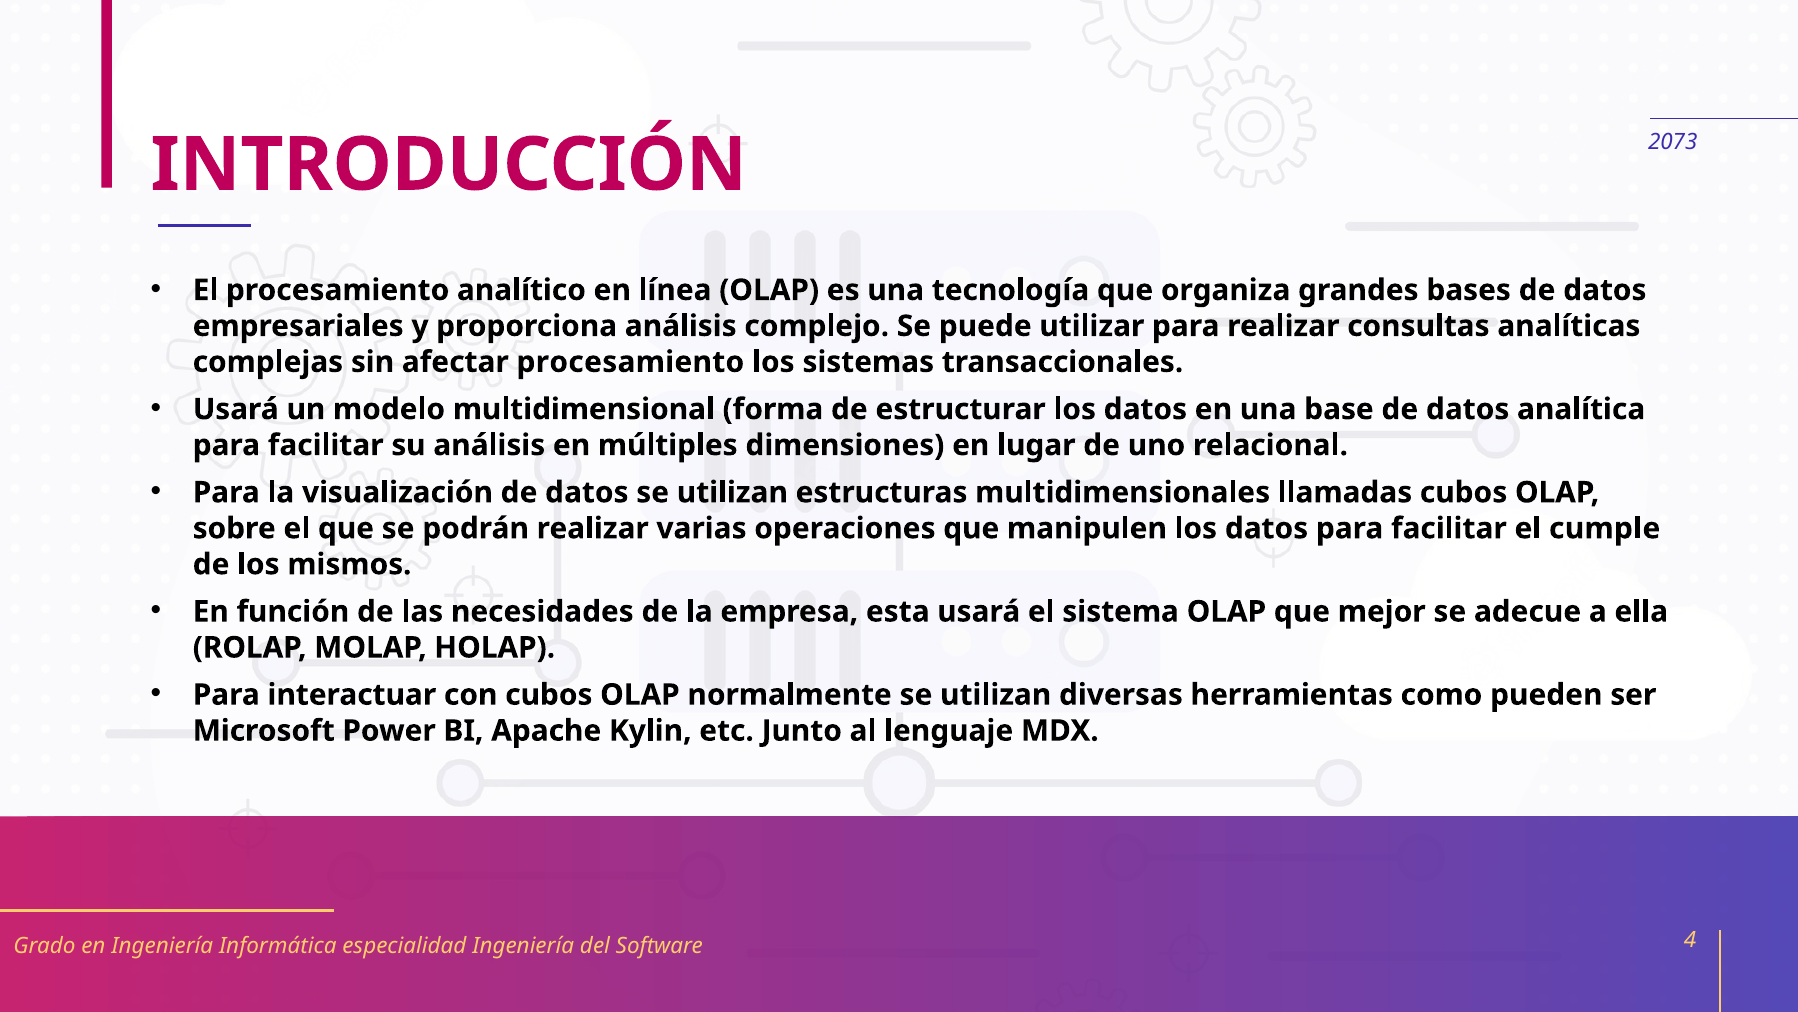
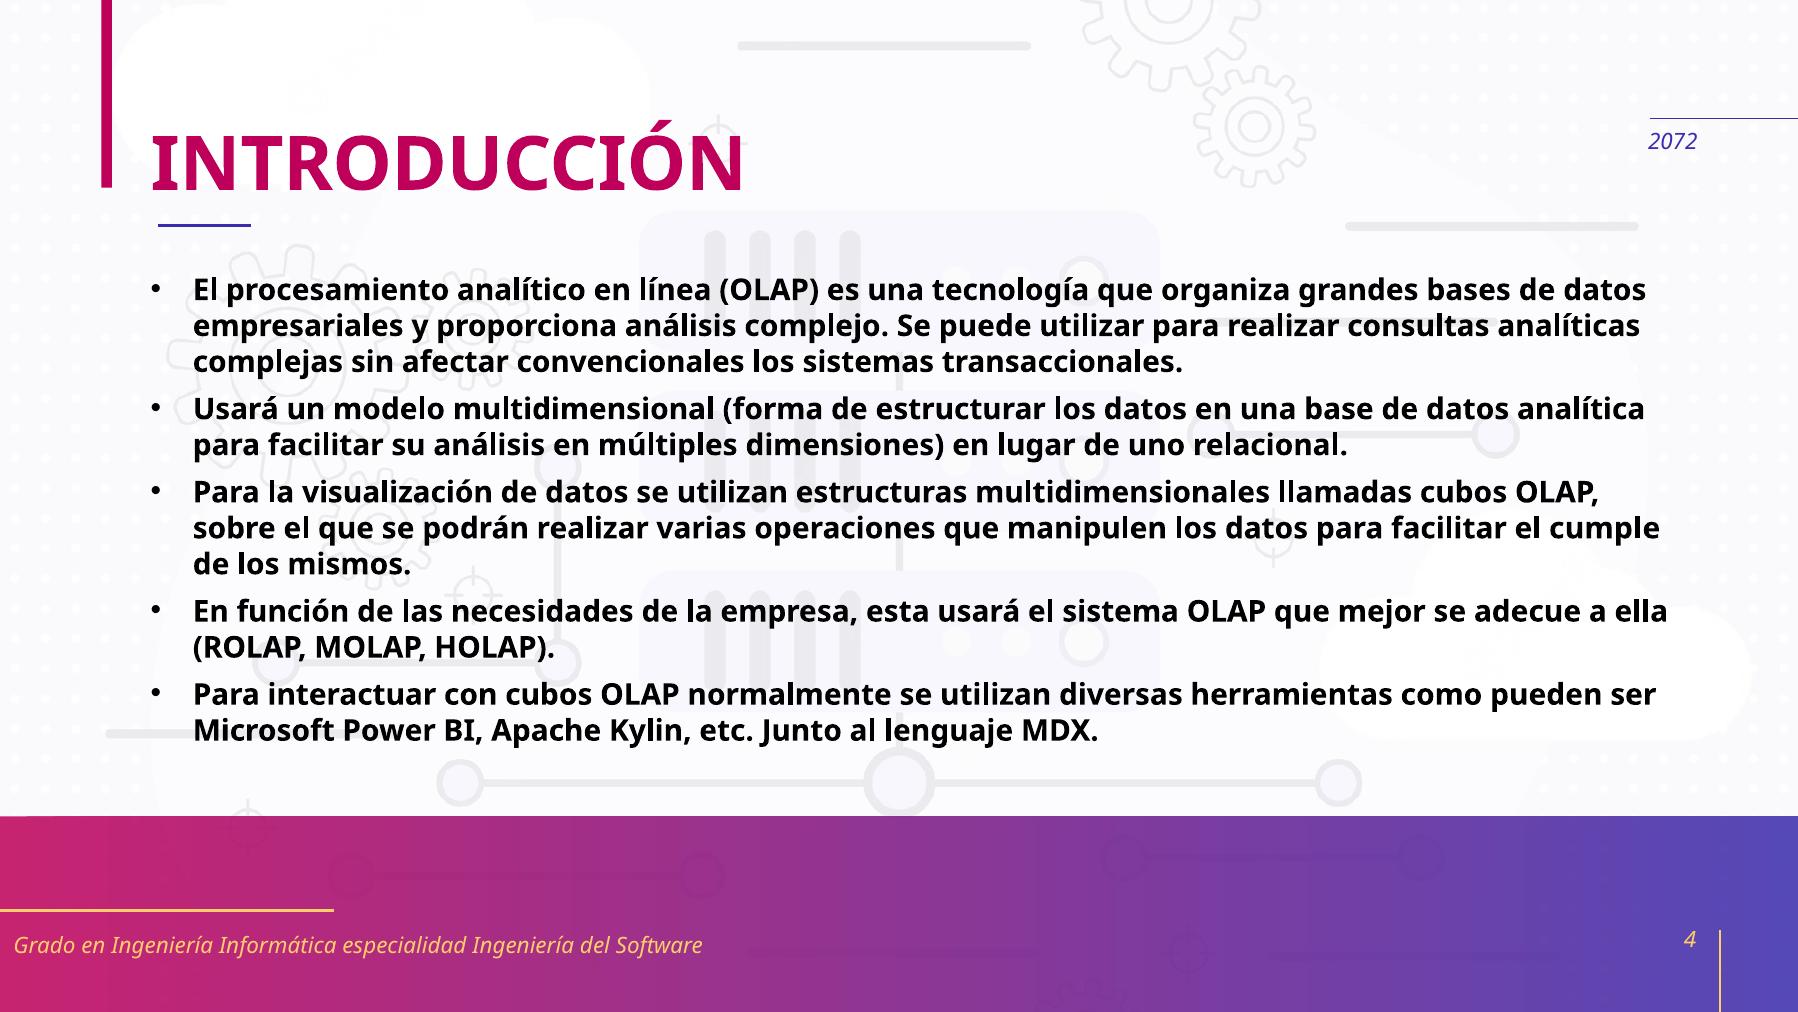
2073: 2073 -> 2072 (1673, 142)
afectar procesamiento: procesamiento -> convencionales (631, 362)
